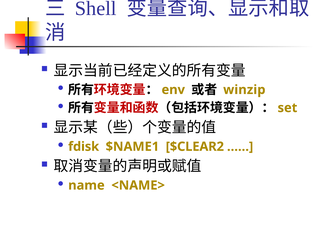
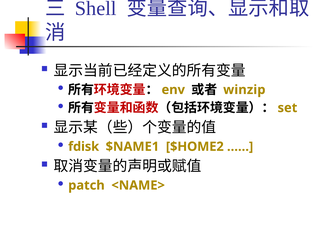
$CLEAR2: $CLEAR2 -> $HOME2 (195, 147)
name: name -> patch (86, 185)
